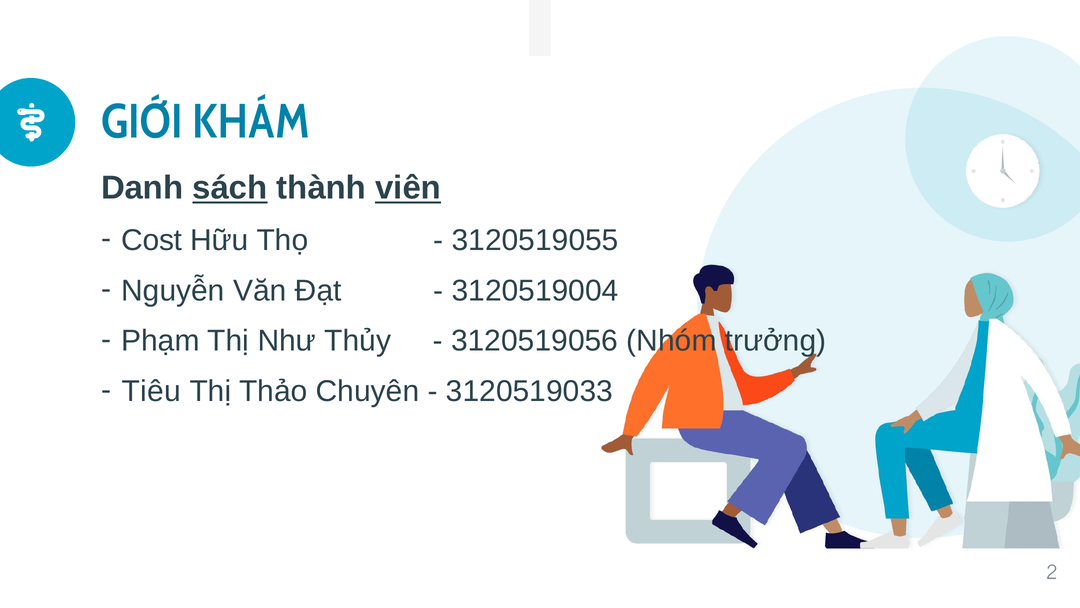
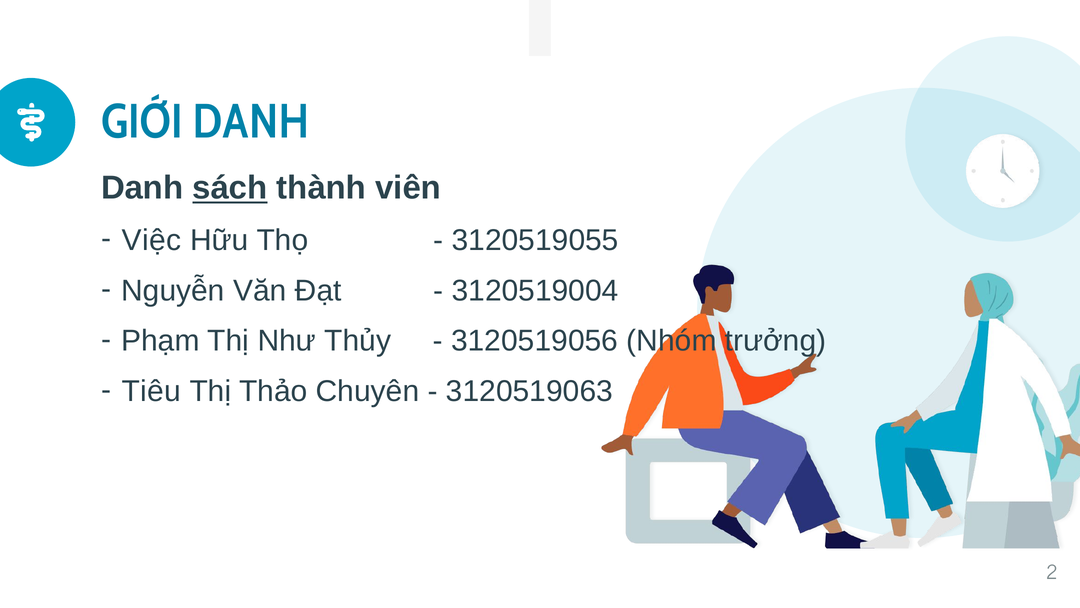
GIỚI KHÁM: KHÁM -> DANH (251, 122)
viên underline: present -> none (408, 188)
Cost: Cost -> Việc (151, 240)
3120519033: 3120519033 -> 3120519063 (529, 391)
